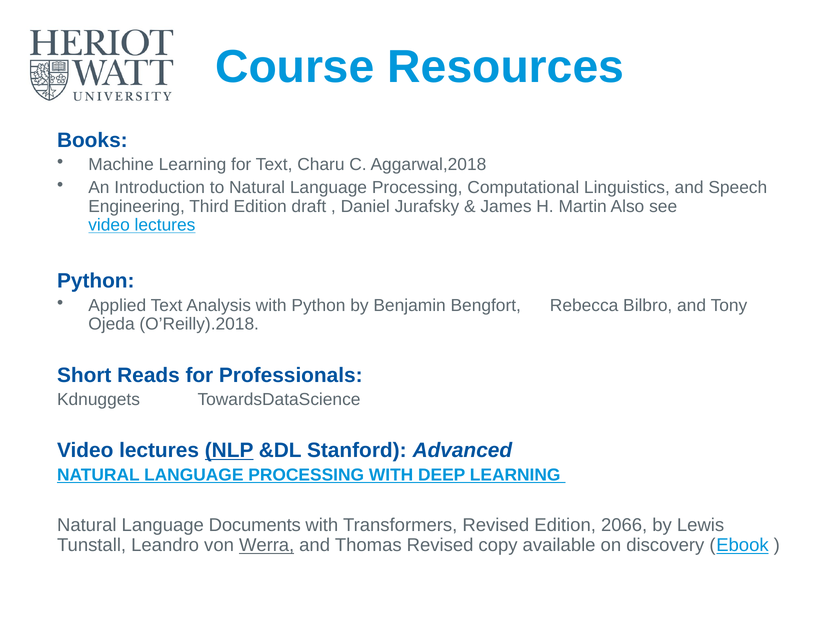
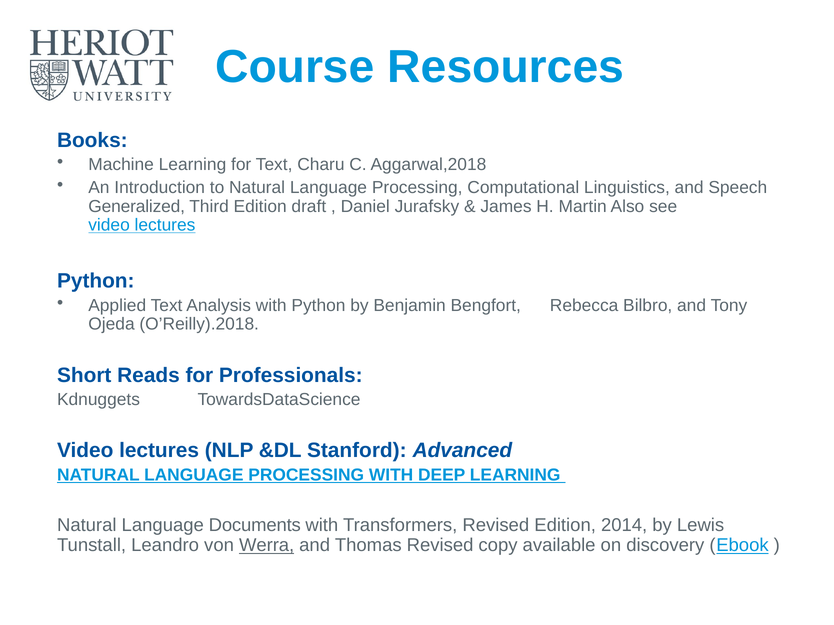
Engineering: Engineering -> Generalized (137, 206)
NLP underline: present -> none (229, 451)
2066: 2066 -> 2014 (624, 526)
